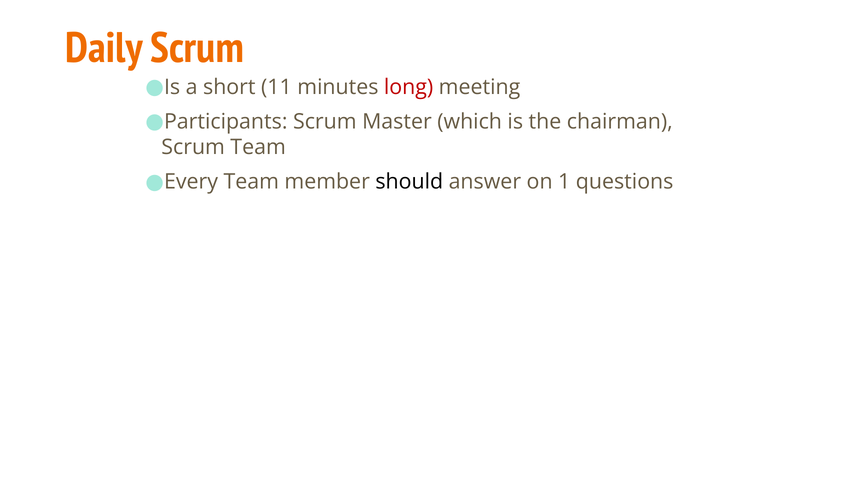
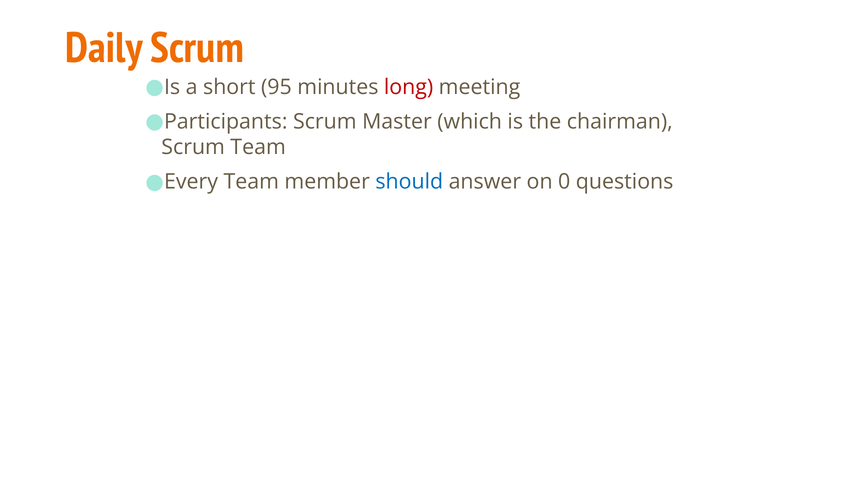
11: 11 -> 95 (276, 87)
should colour: black -> blue (409, 182)
1: 1 -> 0 (564, 182)
